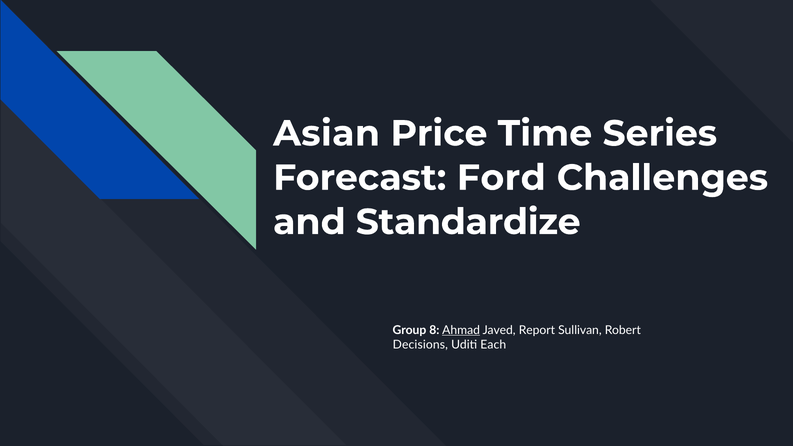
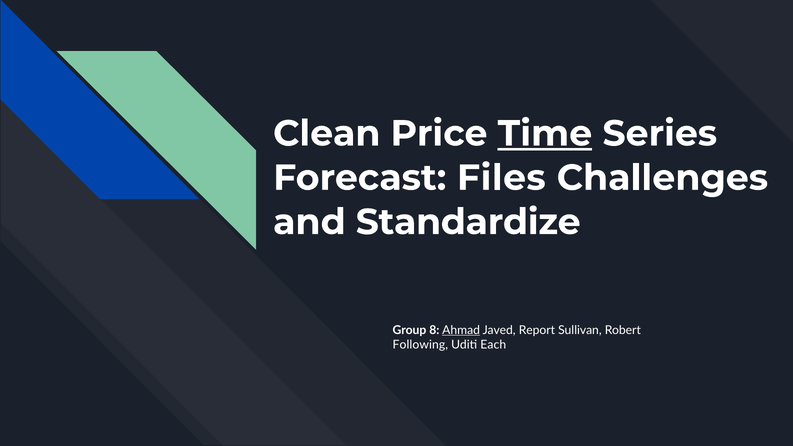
Asian: Asian -> Clean (327, 134)
Time underline: none -> present (545, 134)
Ford: Ford -> Files (501, 178)
Decisions: Decisions -> Following (420, 345)
